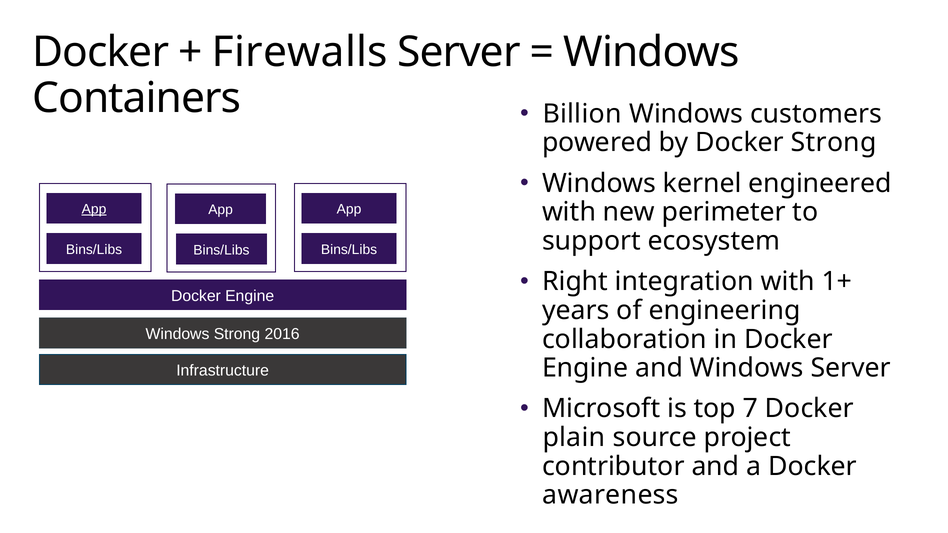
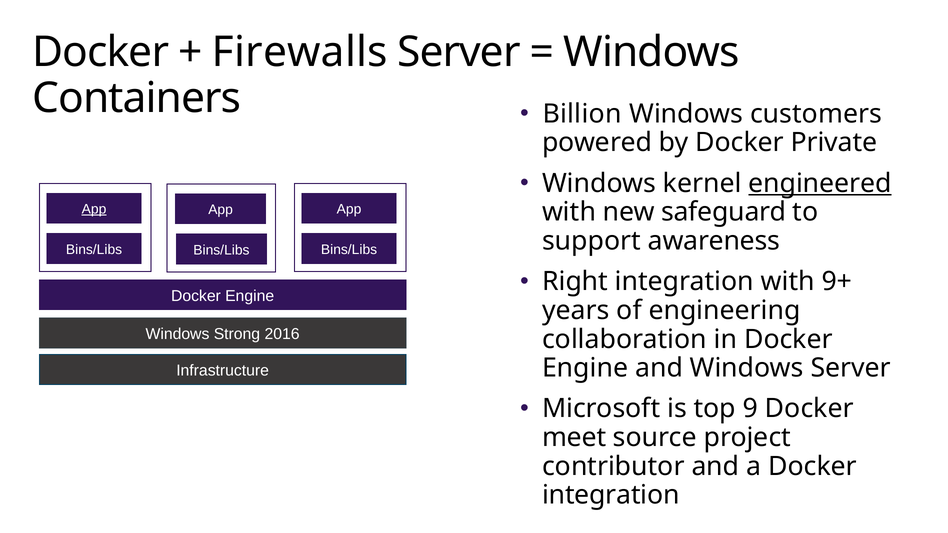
Docker Strong: Strong -> Private (834, 143)
engineered underline: none -> present (820, 183)
perimeter: perimeter -> safeguard (724, 212)
ecosystem: ecosystem -> awareness (714, 241)
1+: 1+ -> 9+ (837, 282)
7: 7 -> 9 (750, 409)
plain: plain -> meet (574, 438)
awareness: awareness -> integration (611, 495)
